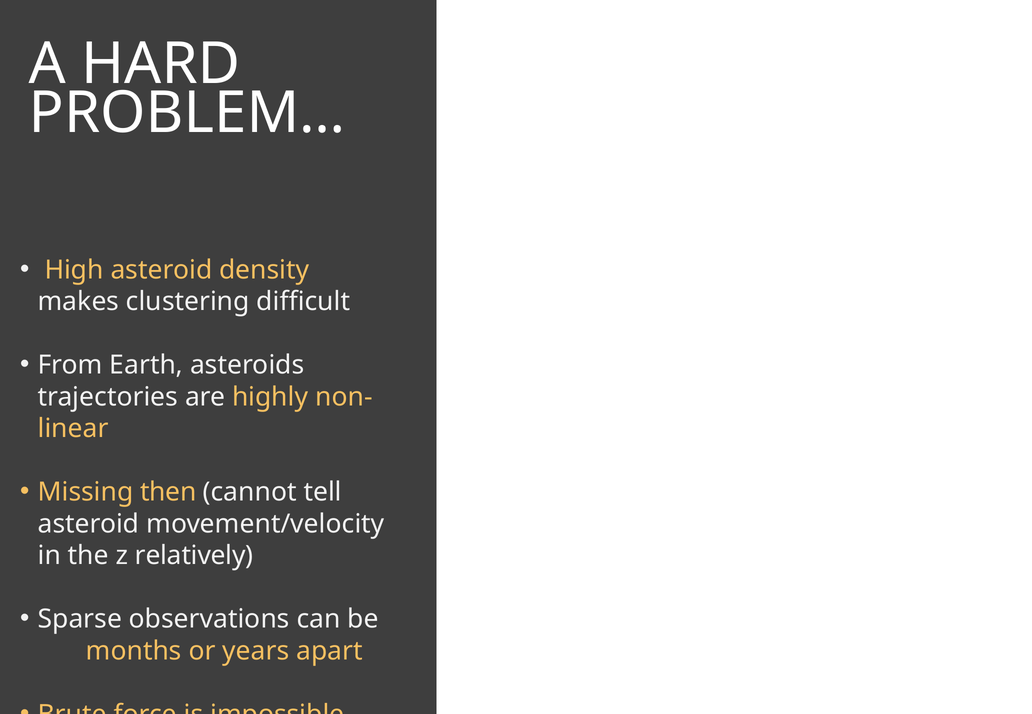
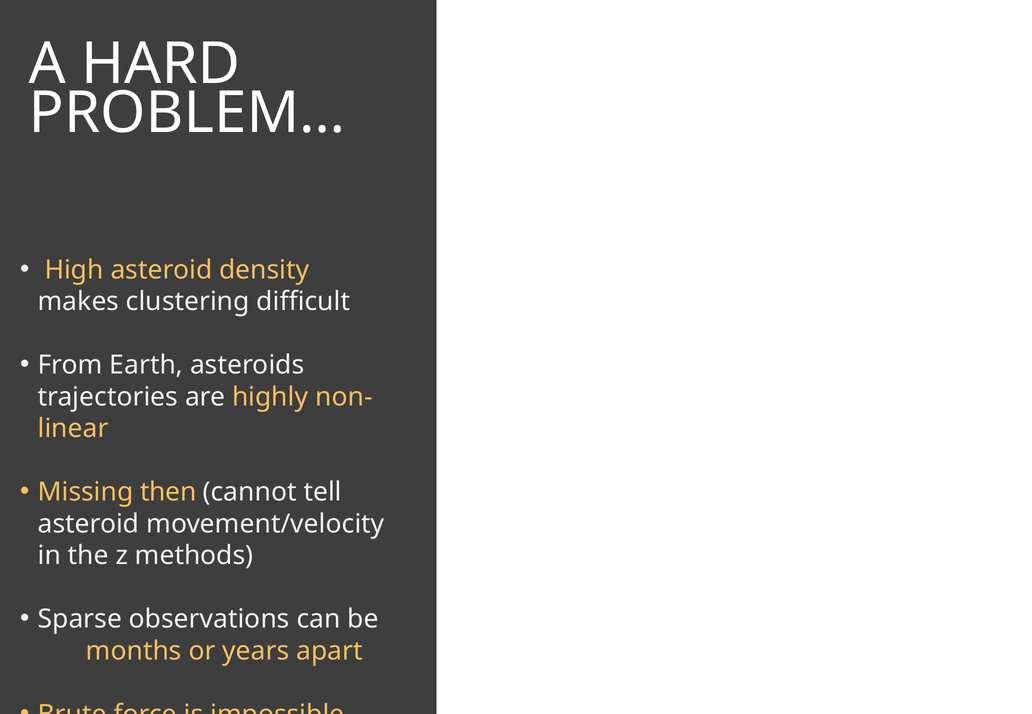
relatively: relatively -> methods (194, 556)
